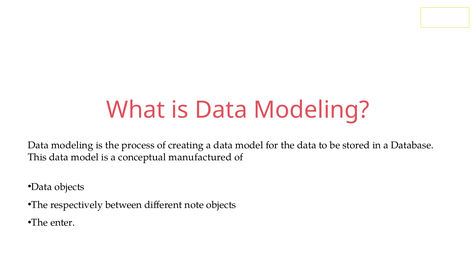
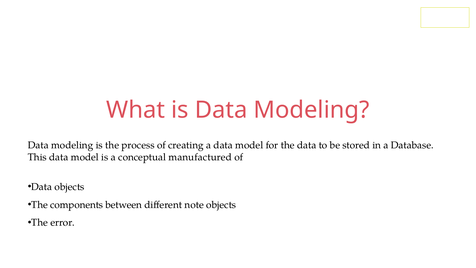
respectively: respectively -> components (77, 205)
enter: enter -> error (63, 222)
